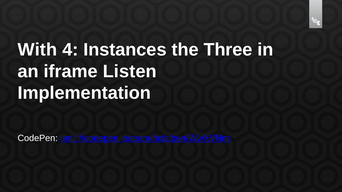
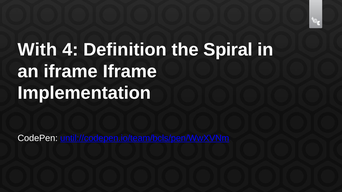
Instances: Instances -> Definition (125, 50)
Three: Three -> Spiral (228, 50)
iframe Listen: Listen -> Iframe (130, 72)
